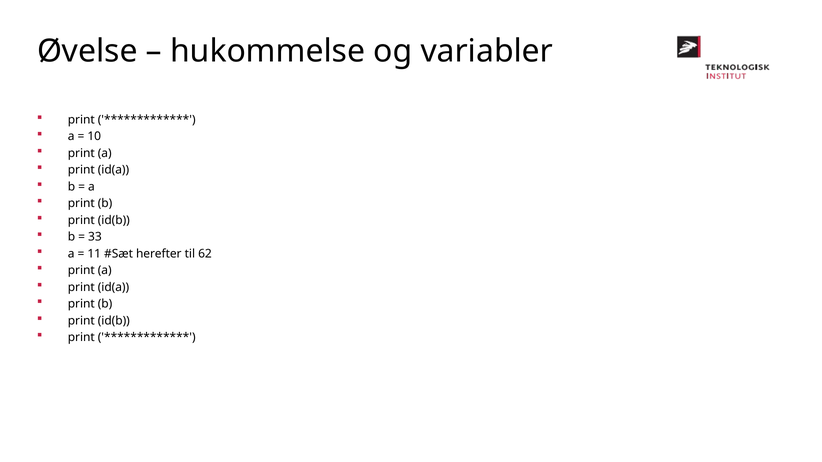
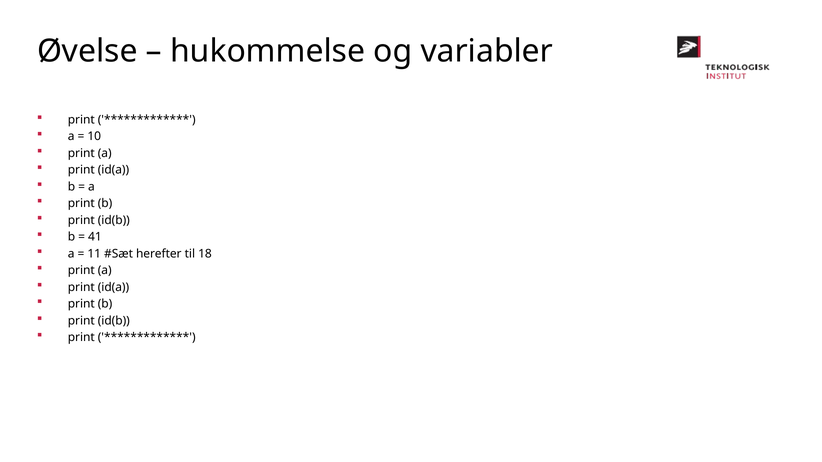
33: 33 -> 41 (95, 237)
62: 62 -> 18 (205, 254)
